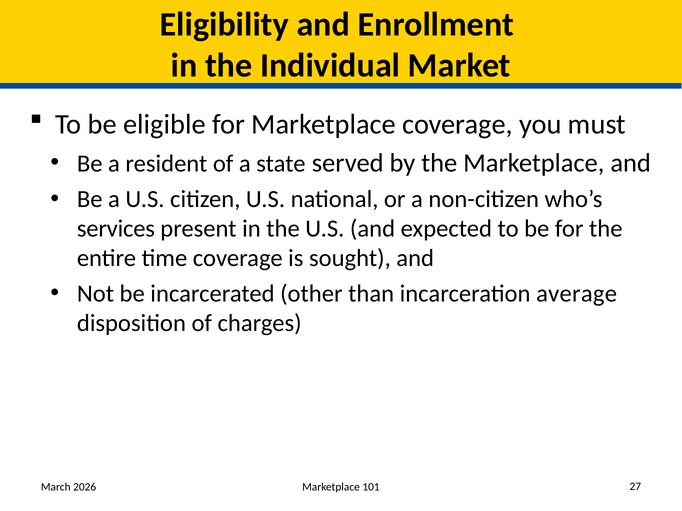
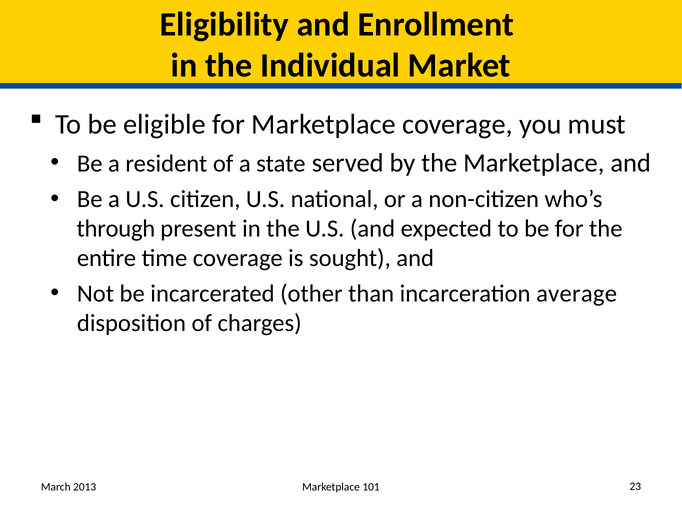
services: services -> through (116, 229)
2026: 2026 -> 2013 (85, 487)
27: 27 -> 23 (635, 487)
